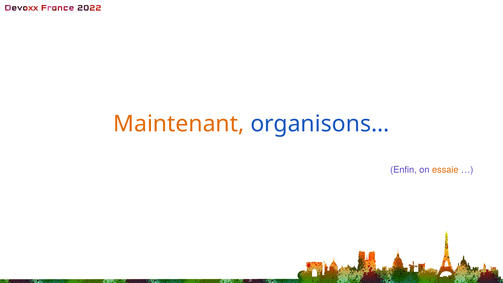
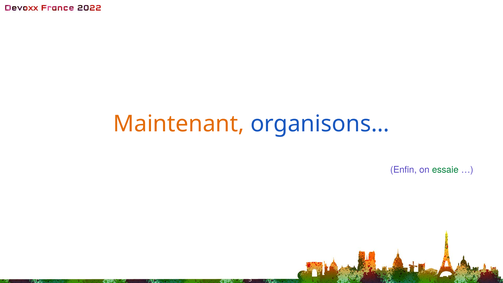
essaie colour: orange -> green (445, 170)
